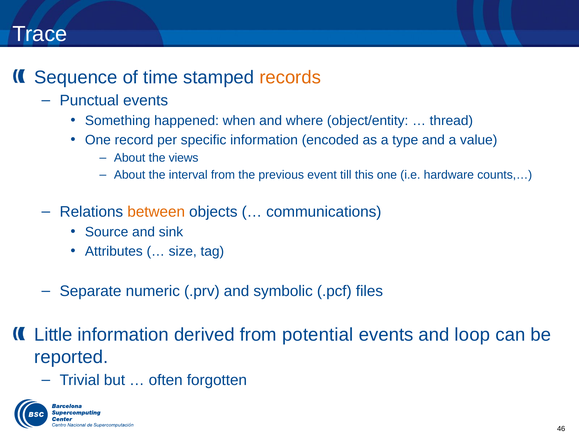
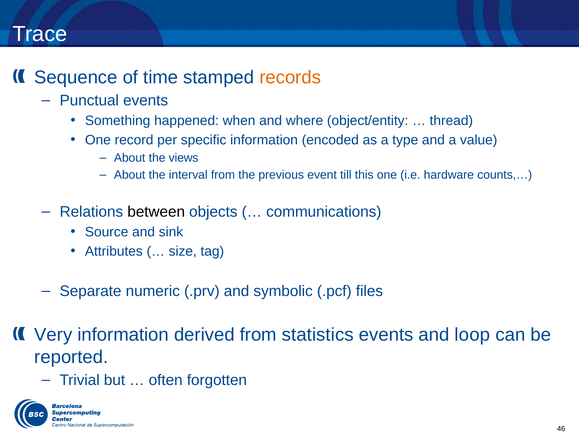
between colour: orange -> black (156, 212)
Little: Little -> Very (53, 335)
potential: potential -> statistics (318, 335)
